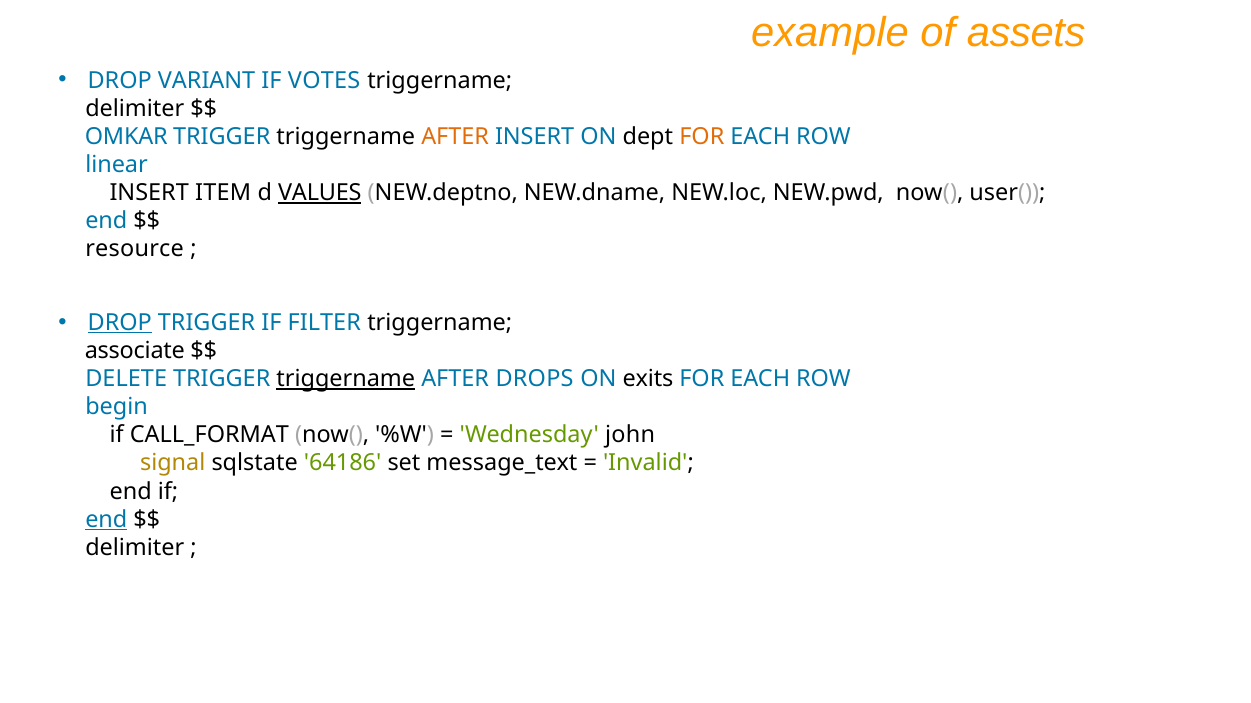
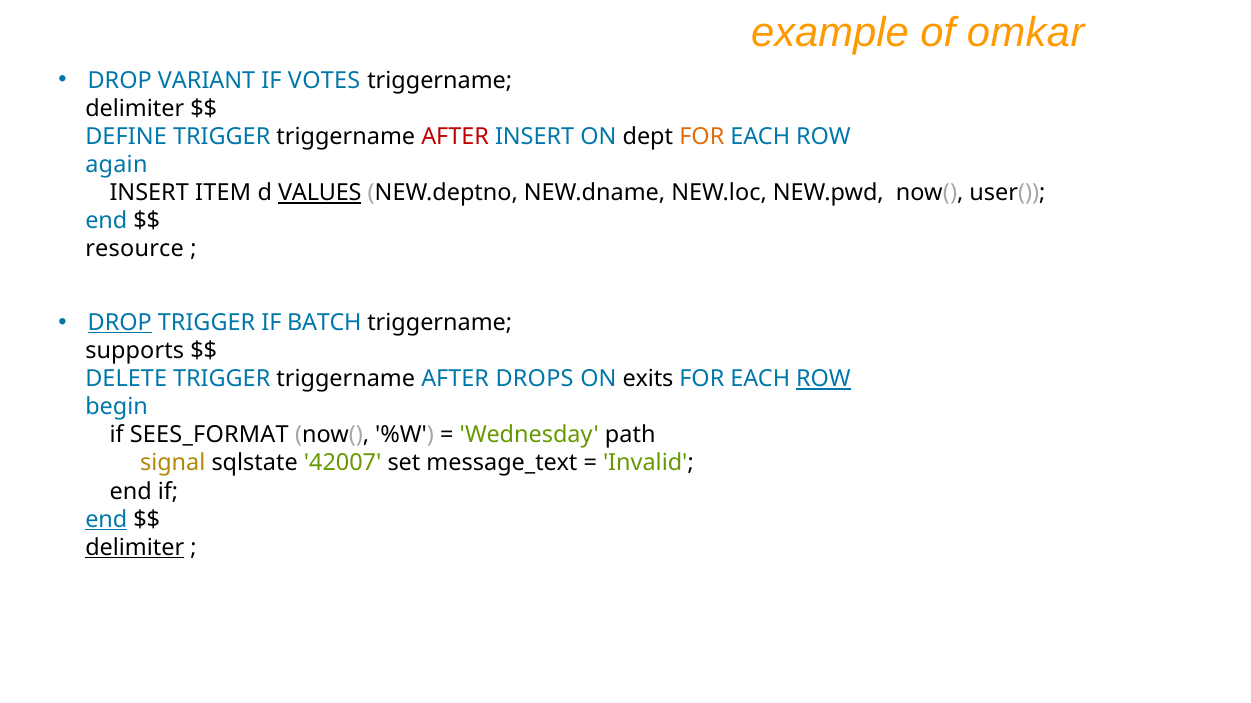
assets: assets -> omkar (1026, 33)
OMKAR: OMKAR -> DEFINE (126, 137)
AFTER colour: orange -> red (455, 137)
linear: linear -> again (116, 165)
FILTER: FILTER -> BATCH (324, 323)
associate: associate -> supports (135, 351)
triggername underline: present -> none (346, 379)
ROW underline: none -> present (823, 379)
CALL_FORMAT: CALL_FORMAT -> SEES_FORMAT (209, 435)
john: john -> path (630, 435)
64186: 64186 -> 42007 (343, 464)
delimiter underline: none -> present (135, 548)
